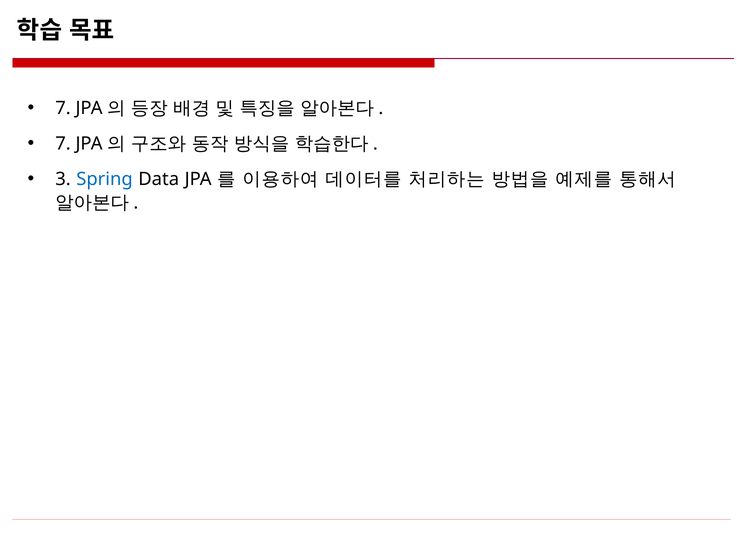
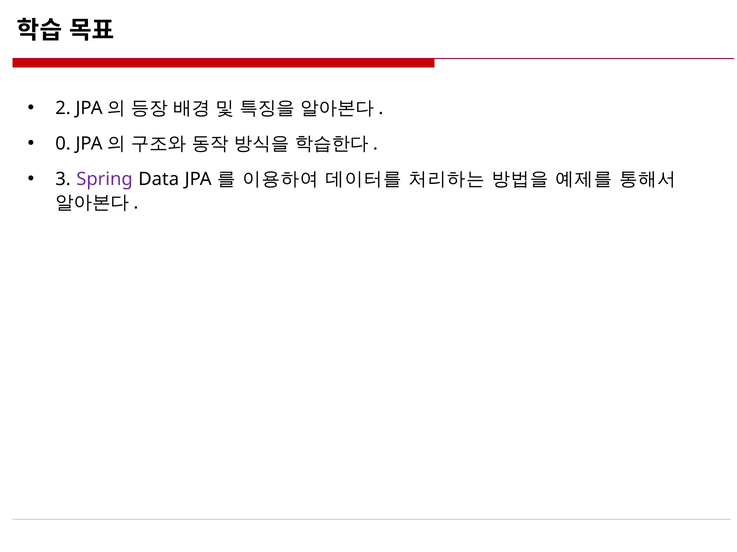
7: 7 -> 2 (63, 108)
7: 7 -> 0 (63, 144)
Spring colour: blue -> purple (105, 179)
